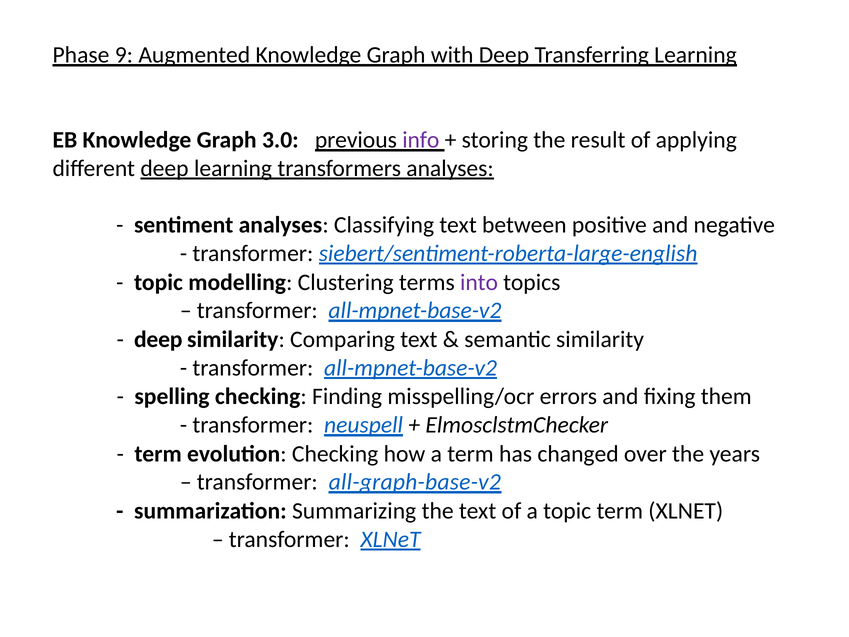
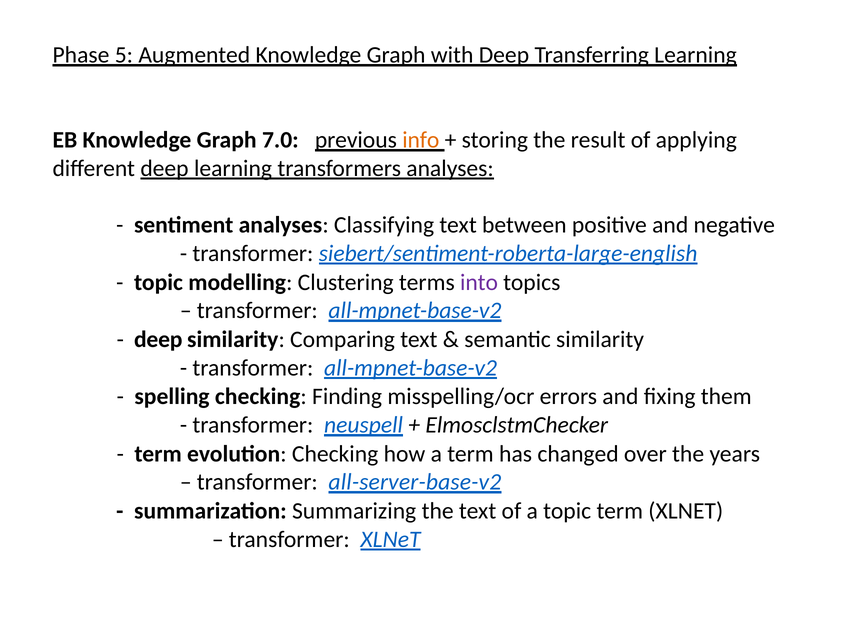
9: 9 -> 5 (124, 55)
3.0: 3.0 -> 7.0 (280, 140)
info colour: purple -> orange (421, 140)
all-graph-base-v2: all-graph-base-v2 -> all-server-base-v2 (415, 482)
